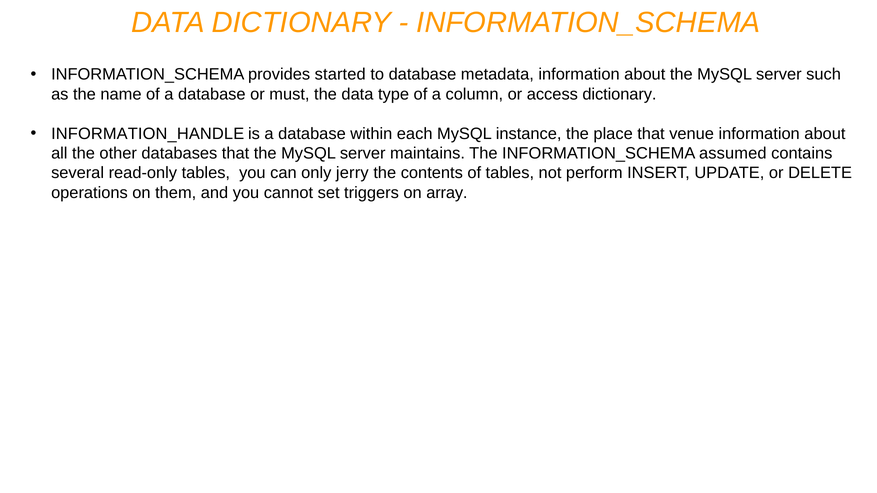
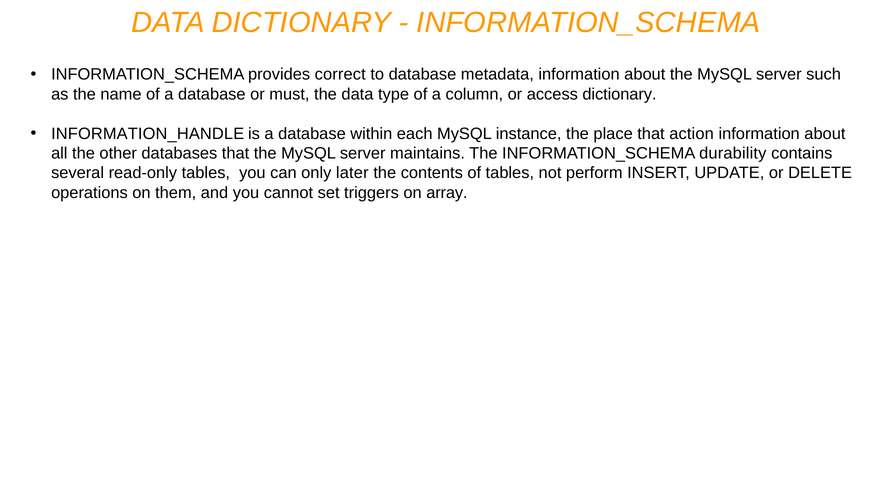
started: started -> correct (340, 75)
venue: venue -> action (692, 134)
assumed: assumed -> durability (733, 153)
jerry: jerry -> later (352, 173)
